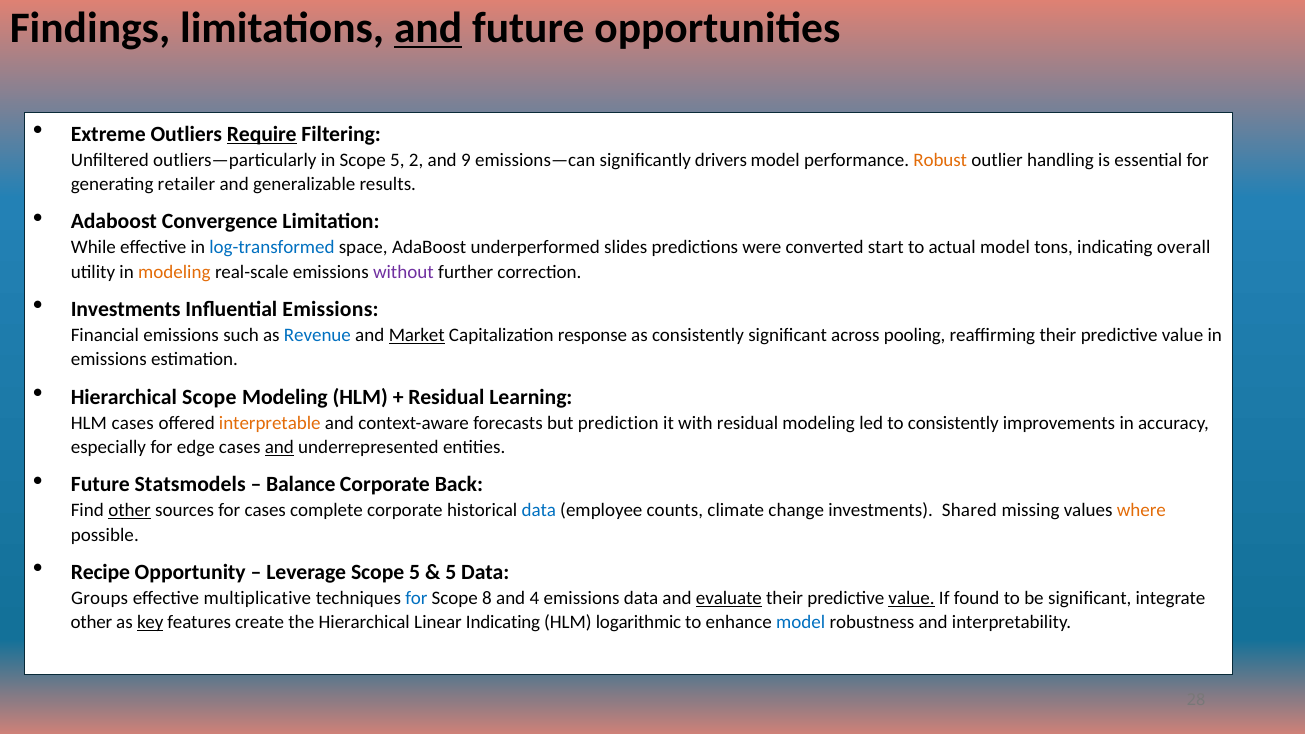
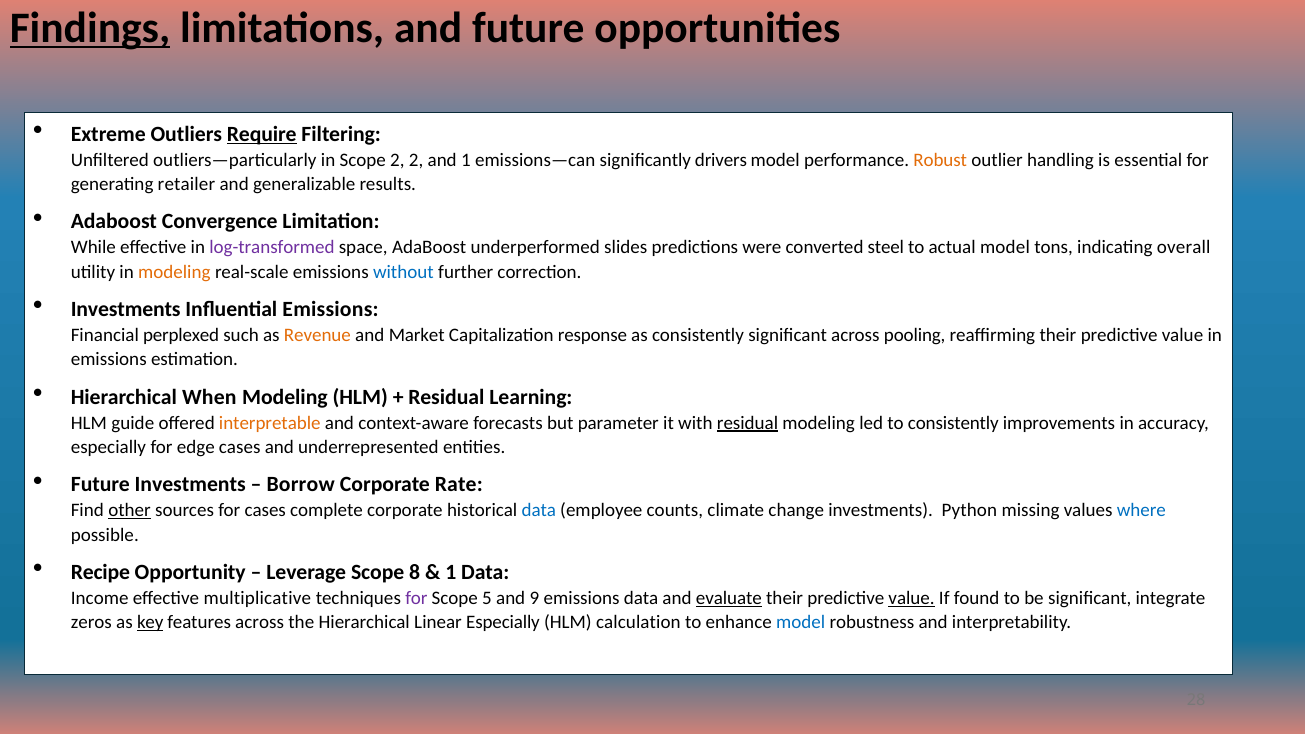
Findings underline: none -> present (90, 28)
and underline: present -> none (428, 28)
in Scope 5: 5 -> 2 (397, 160)
and 9: 9 -> 1 (466, 160)
log-transformed colour: blue -> purple (272, 248)
start: start -> steel (886, 248)
without colour: purple -> blue (403, 272)
Financial emissions: emissions -> perplexed (181, 335)
Revenue colour: blue -> orange (317, 335)
Market underline: present -> none (417, 335)
Hierarchical Scope: Scope -> When (209, 397)
HLM cases: cases -> guide (133, 423)
prediction: prediction -> parameter (618, 423)
residual underline: none -> present (748, 423)
and underline: present -> none (279, 447)
Future Statsmodels: Statsmodels -> Investments (190, 485)
Balance: Balance -> Borrow (301, 485)
Back: Back -> Rate (459, 485)
Shared: Shared -> Python (969, 510)
where colour: orange -> blue (1141, 510)
Leverage Scope 5: 5 -> 8 (415, 572)
5: 5 -> 1 (451, 572)
Groups: Groups -> Income (100, 598)
for colour: blue -> purple (416, 598)
8: 8 -> 5 (487, 598)
4: 4 -> 9 (534, 598)
other: other -> zeros (91, 623)
features create: create -> across (260, 623)
Linear Indicating: Indicating -> Especially (503, 623)
logarithmic: logarithmic -> calculation (638, 623)
